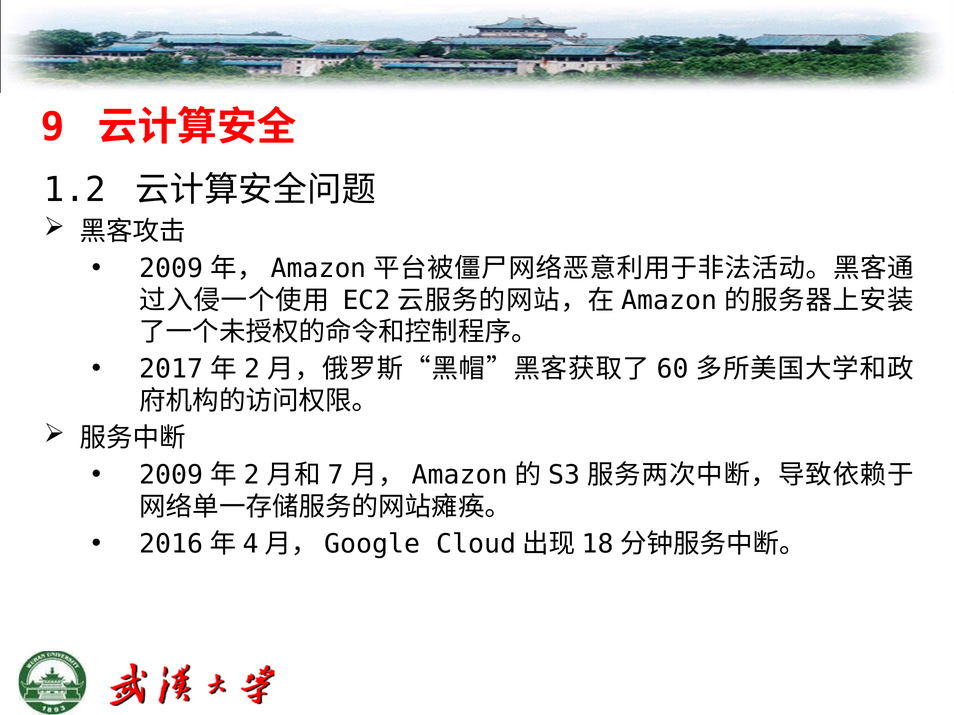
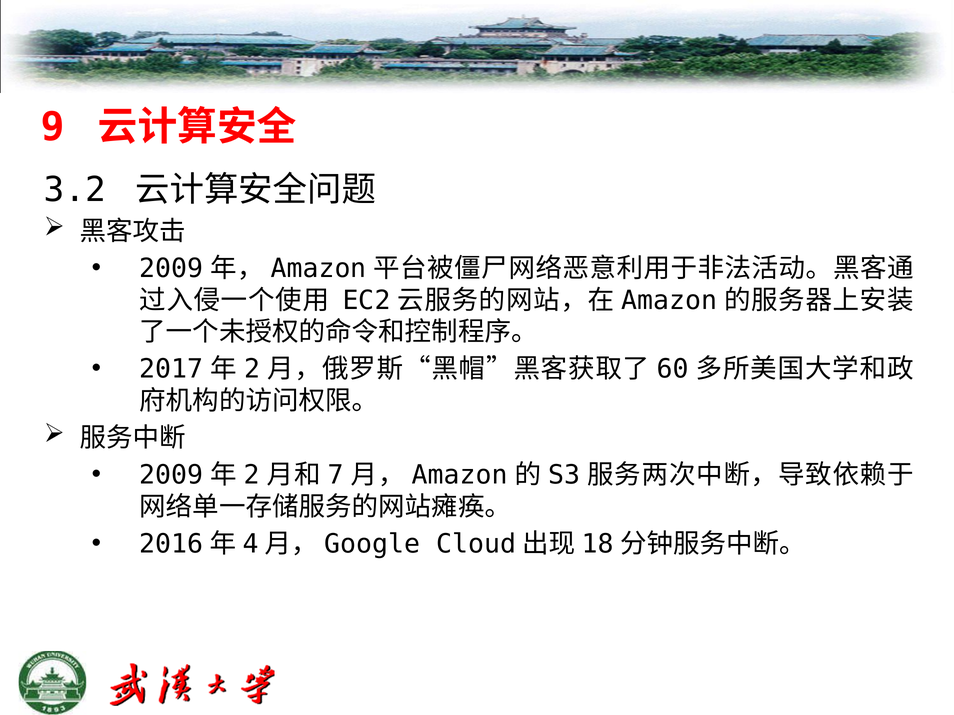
1.2: 1.2 -> 3.2 (75, 190)
